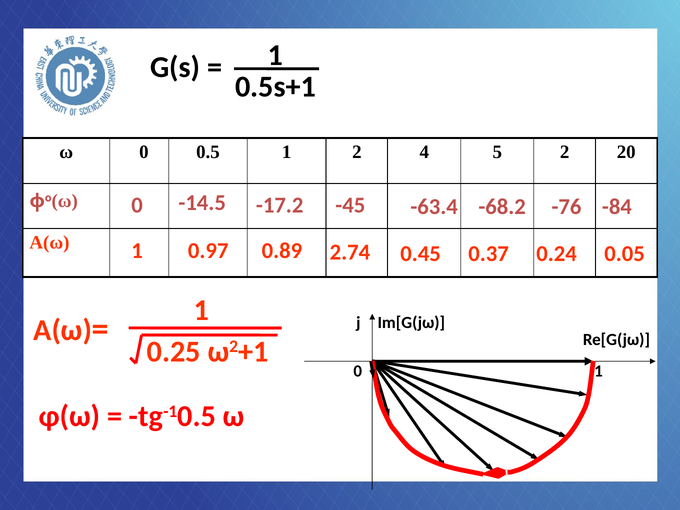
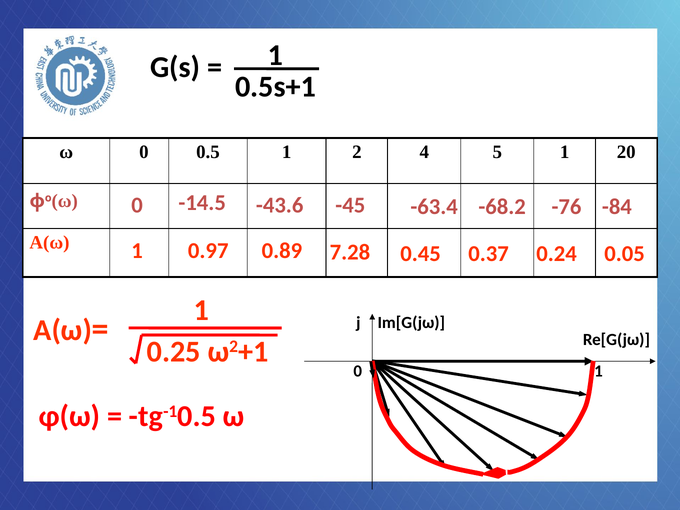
5 2: 2 -> 1 (565, 152)
-17.2: -17.2 -> -43.6 (280, 205)
2.74: 2.74 -> 7.28 (350, 252)
